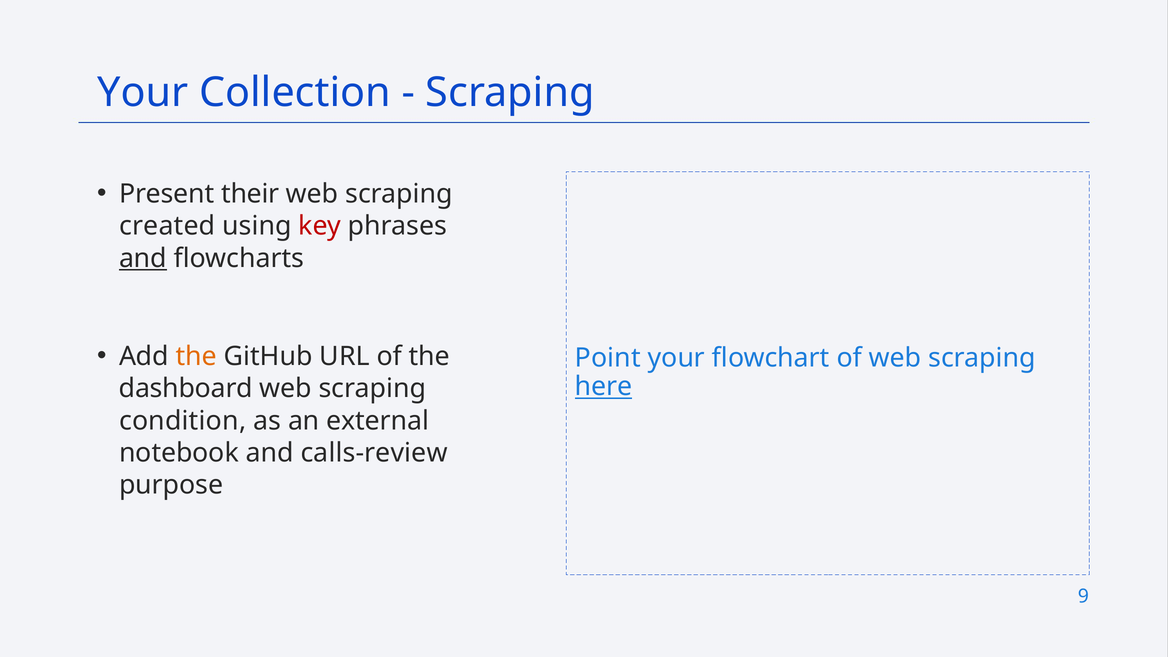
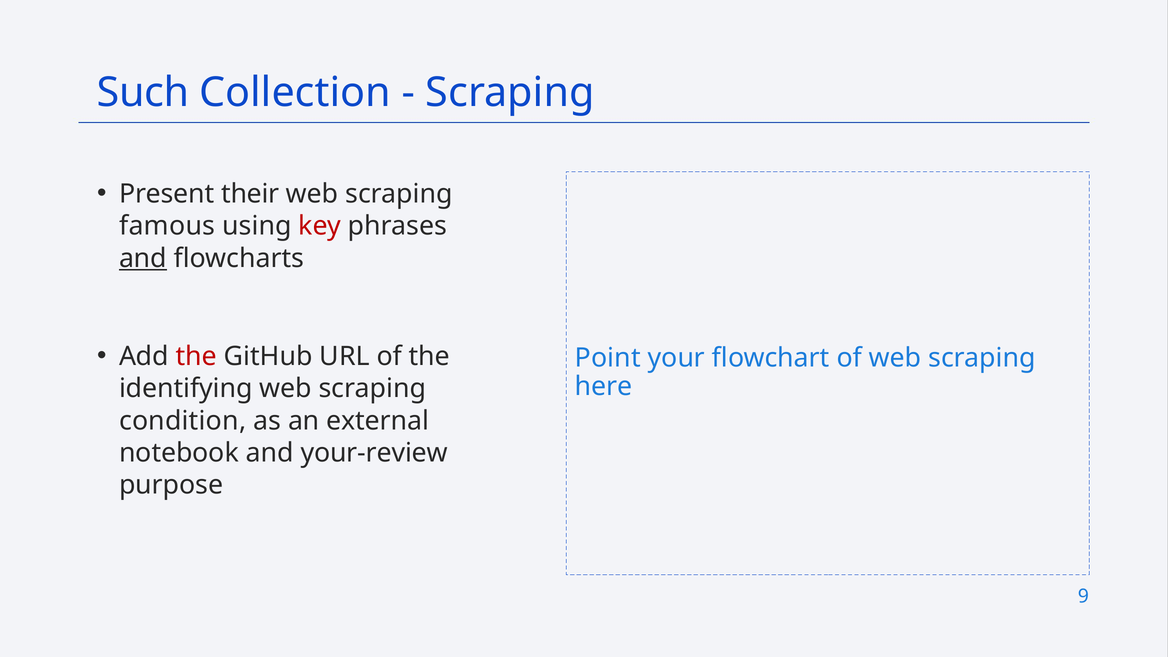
Your: Your -> Such (143, 93)
created: created -> famous (167, 226)
the colour: orange -> red (196, 357)
here underline: present -> none (604, 387)
dashboard: dashboard -> identifying (186, 389)
calls-review: calls-review -> your-review (374, 453)
